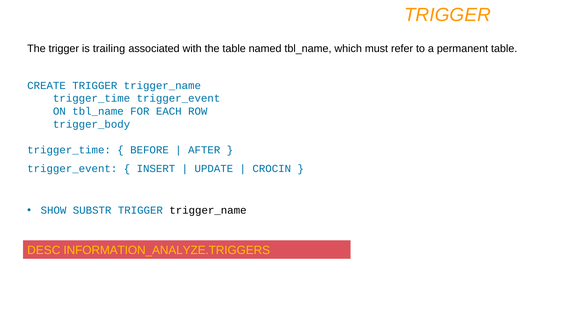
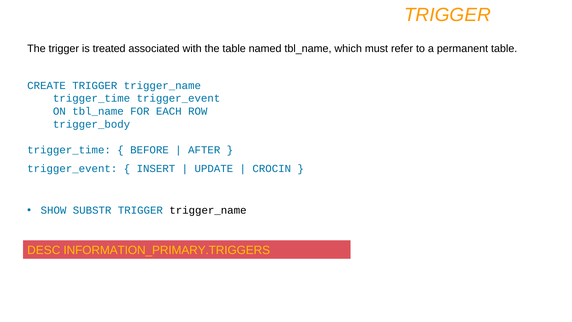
trailing: trailing -> treated (109, 49)
INFORMATION_ANALYZE.TRIGGERS: INFORMATION_ANALYZE.TRIGGERS -> INFORMATION_PRIMARY.TRIGGERS (167, 250)
